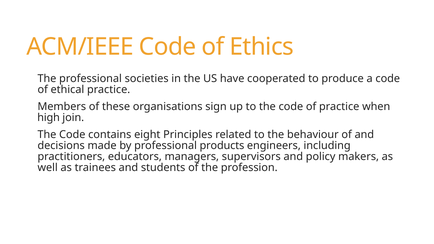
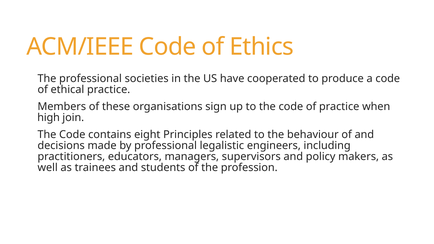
products: products -> legalistic (222, 146)
